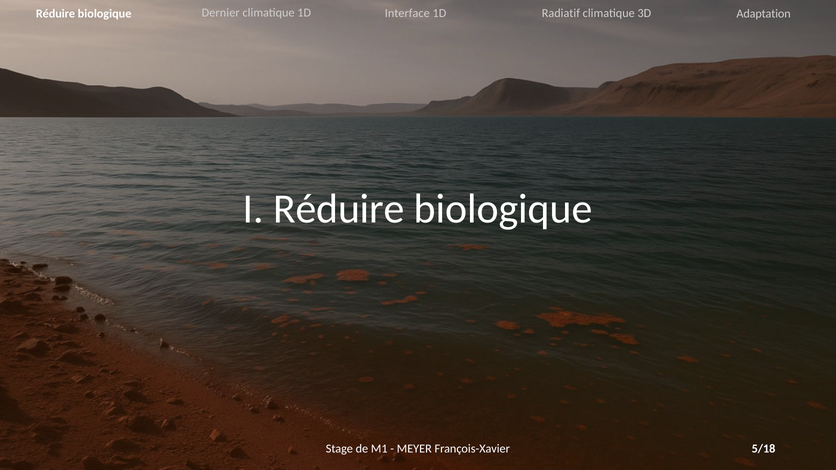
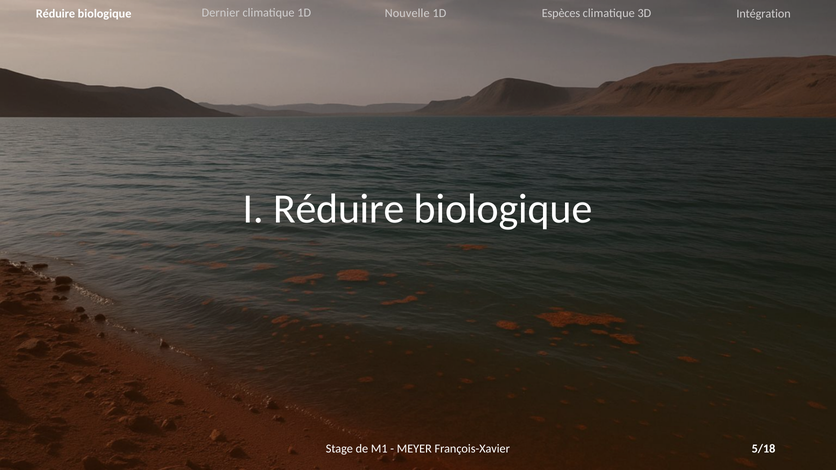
Interface: Interface -> Nouvelle (407, 13)
Radiatif: Radiatif -> Espèces (561, 13)
Adaptation: Adaptation -> Intégration (764, 14)
